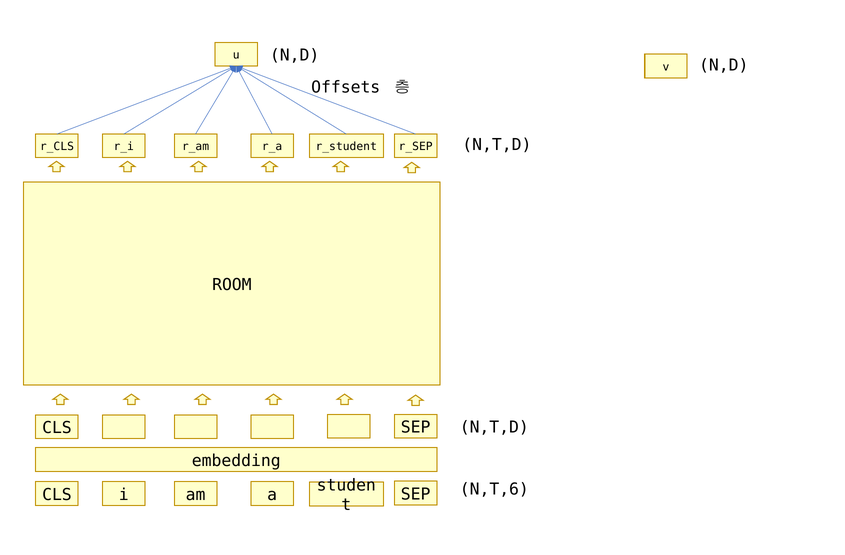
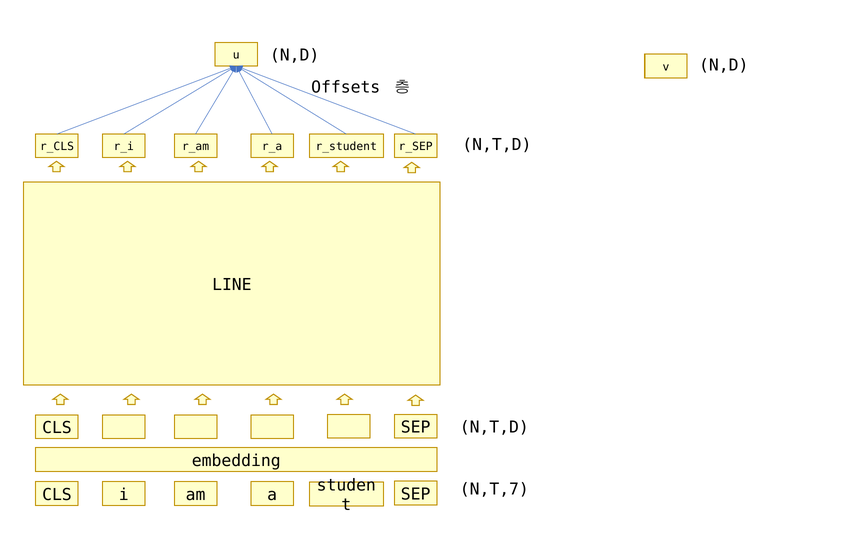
ROOM: ROOM -> LINE (232, 285)
N,T,6: N,T,6 -> N,T,7 (494, 489)
